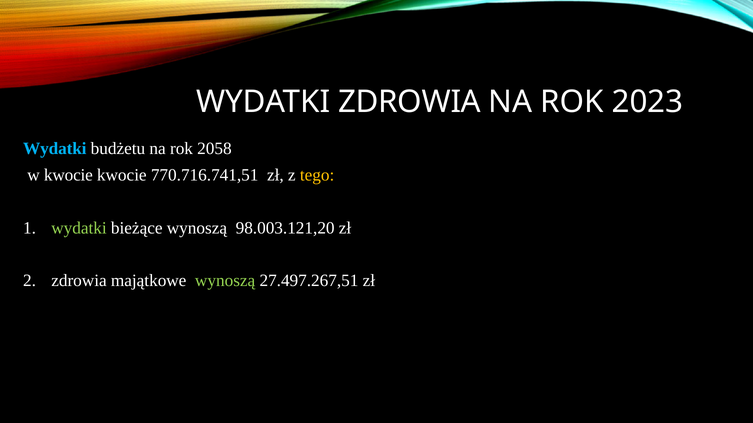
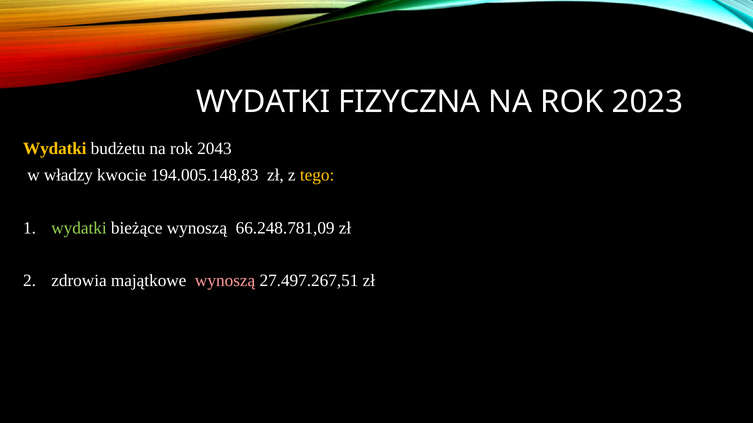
WYDATKI ZDROWIA: ZDROWIA -> FIZYCZNA (409, 102)
Wydatki colour: light blue -> yellow (55, 149)
2058: 2058 -> 2043 (214, 149)
w kwocie: kwocie -> władzy (68, 175)
770.716.741,51: 770.716.741,51 -> 194.005.148,83 (205, 175)
98.003.121,20: 98.003.121,20 -> 66.248.781,09 (285, 228)
wynoszą colour: light green -> pink (225, 281)
